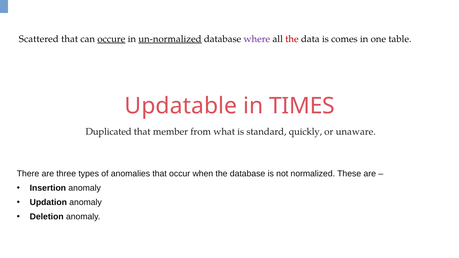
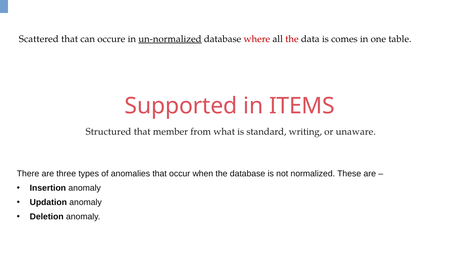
occure underline: present -> none (111, 39)
where colour: purple -> red (257, 39)
Updatable: Updatable -> Supported (181, 106)
TIMES: TIMES -> ITEMS (302, 106)
Duplicated: Duplicated -> Structured (109, 132)
quickly: quickly -> writing (305, 132)
